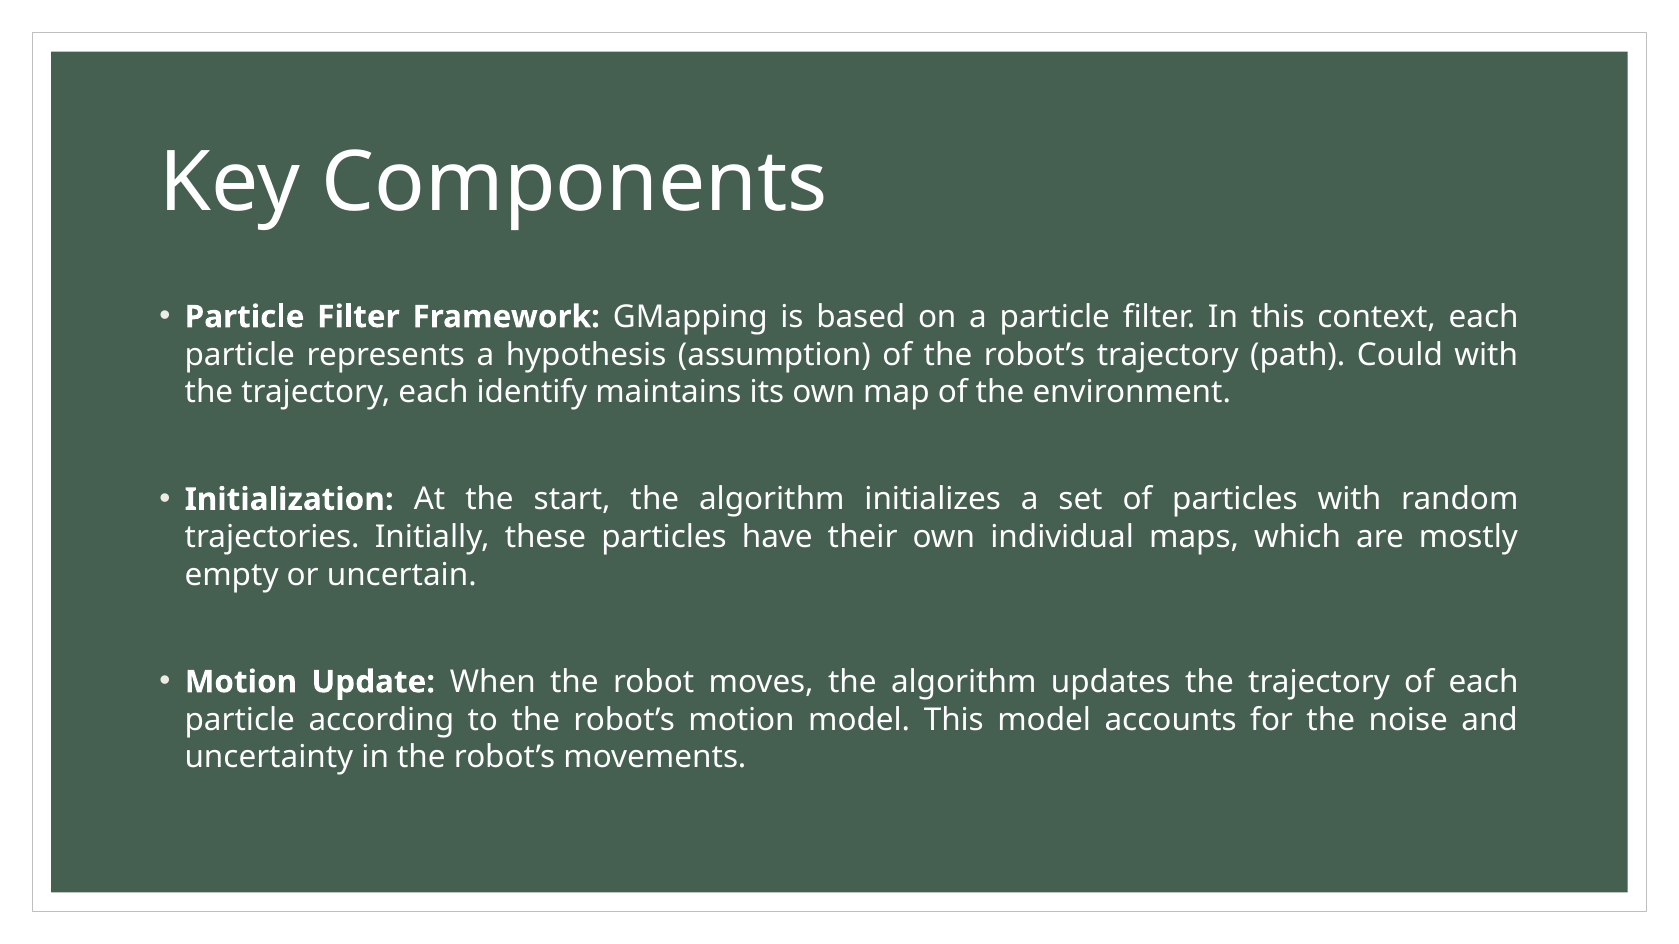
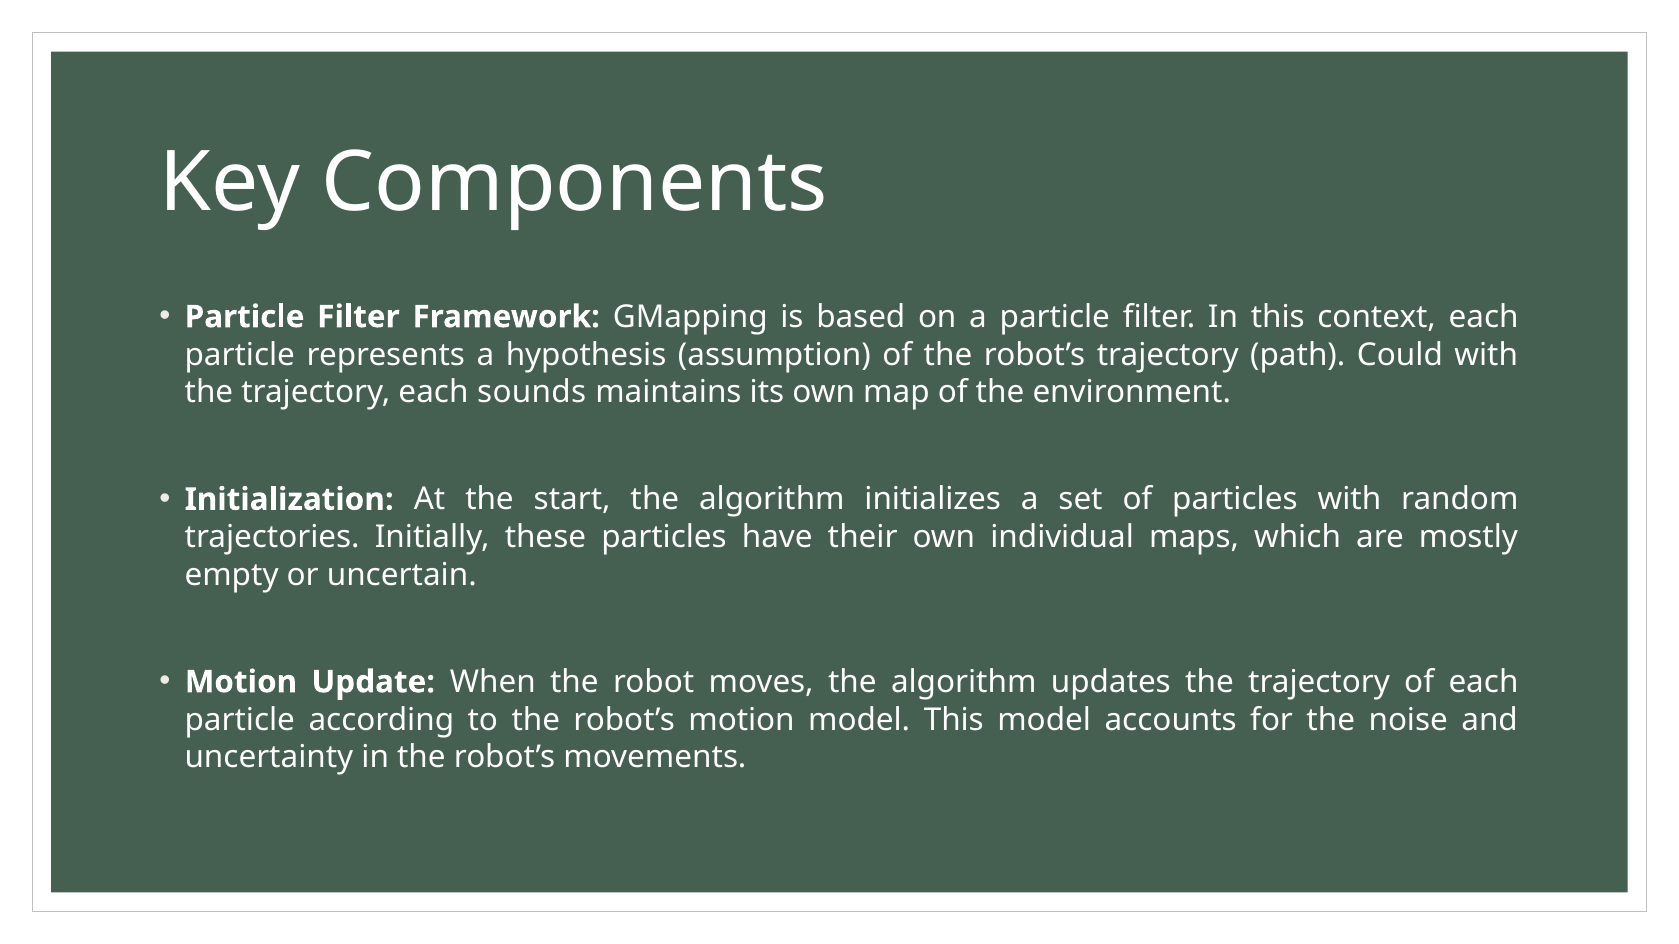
identify: identify -> sounds (532, 393)
